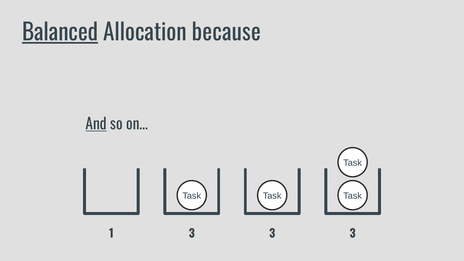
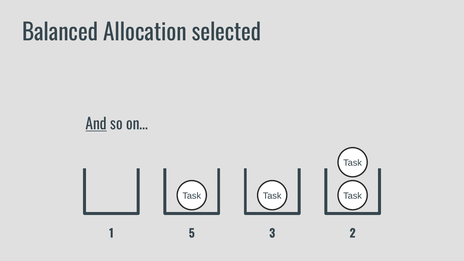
Balanced underline: present -> none (60, 33)
because: because -> selected (226, 33)
1 3: 3 -> 5 (192, 234)
3: 3 -> 2 (353, 234)
